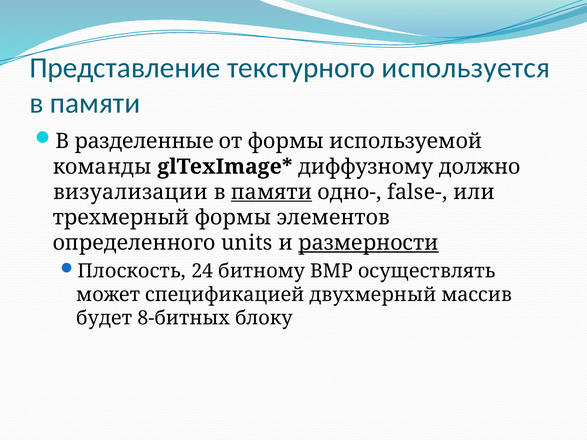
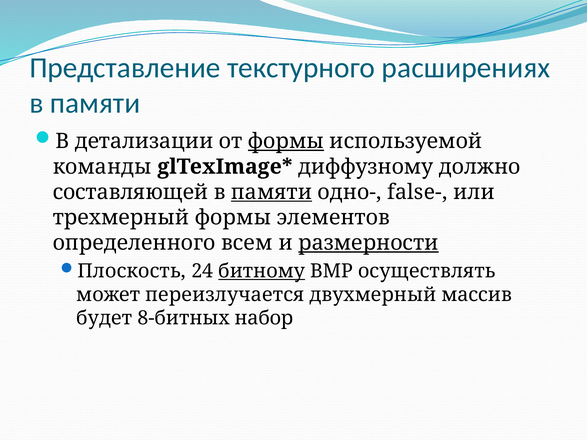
используется: используется -> расширениях (466, 68)
разделенные: разделенные -> детализации (144, 141)
формы underline: none -> present (286, 141)
визуализации: визуализации -> составляющей (130, 192)
units: units -> всем (247, 243)
битному underline: none -> present (262, 271)
спецификацией: спецификацией -> переизлучается (225, 295)
блоку: блоку -> набор (264, 318)
